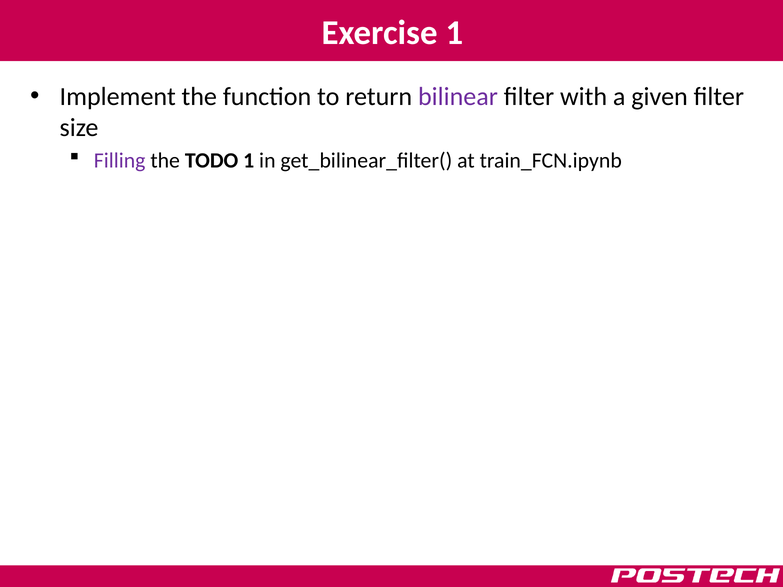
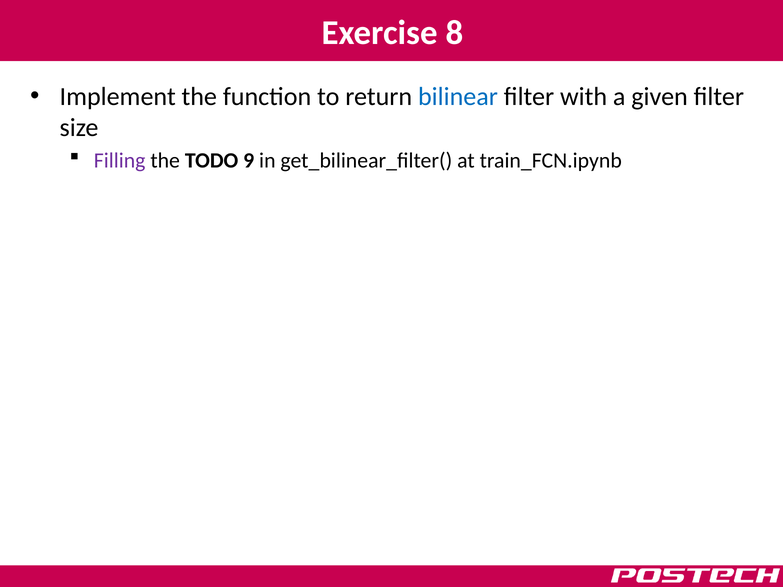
Exercise 1: 1 -> 8 (454, 33)
bilinear colour: purple -> blue (458, 97)
TODO 1: 1 -> 9 (249, 161)
